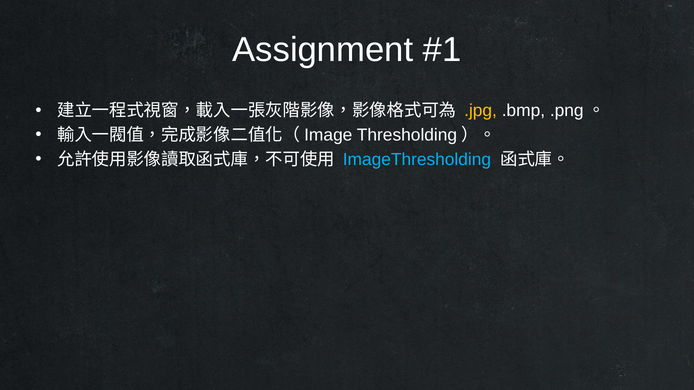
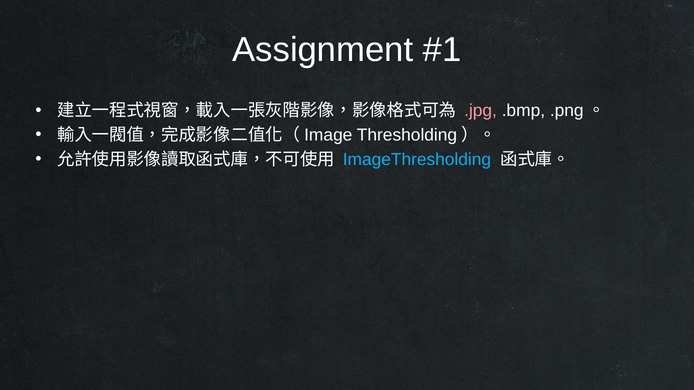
.jpg colour: yellow -> pink (481, 111)
